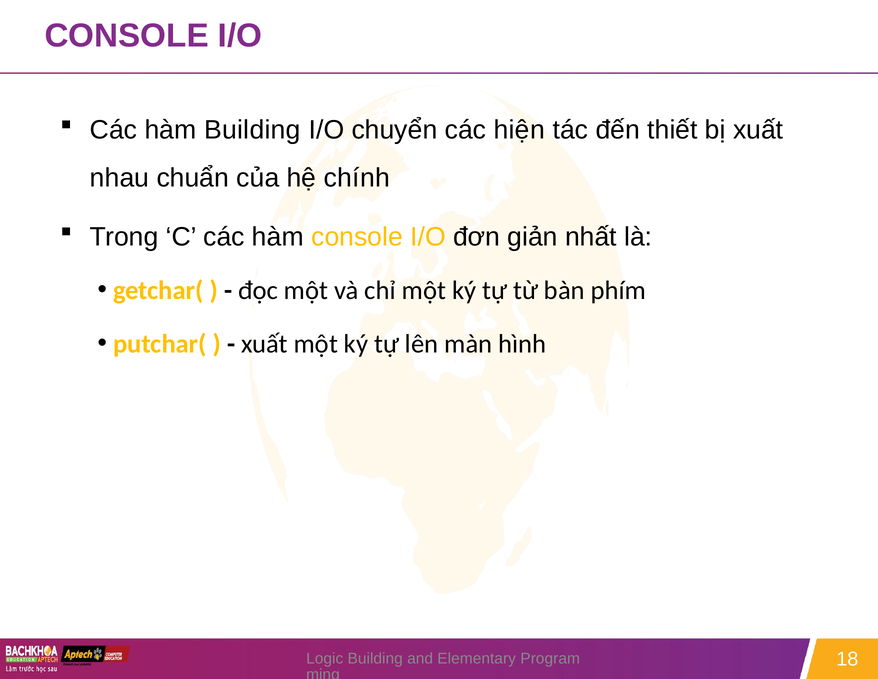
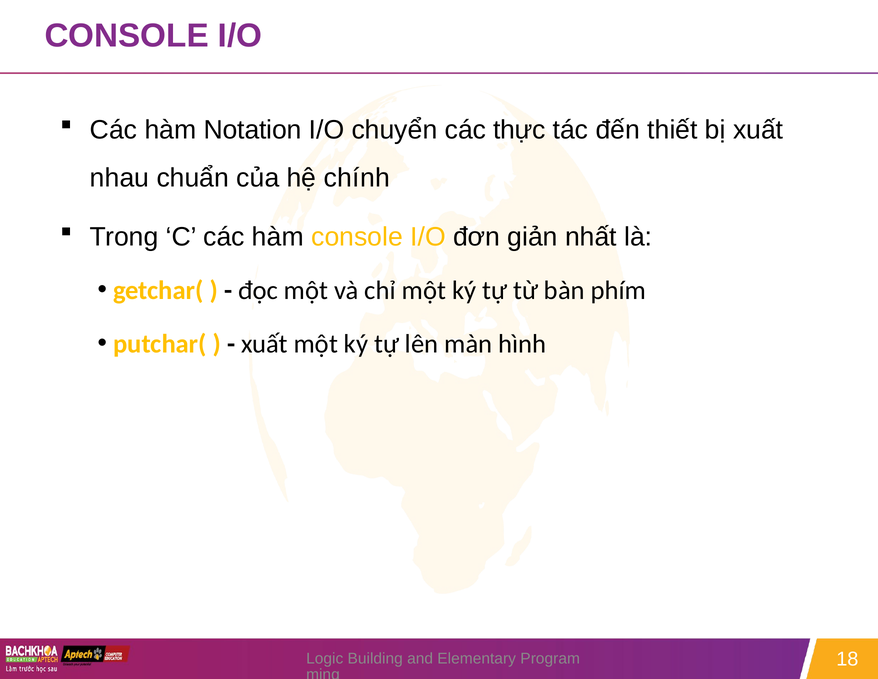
hàm Building: Building -> Notation (253, 130)
hiện: hiện -> thực (520, 130)
